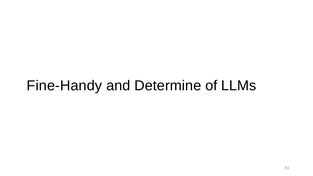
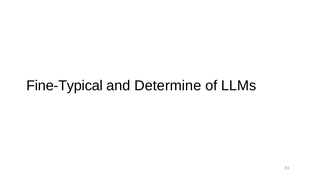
Fine-Handy: Fine-Handy -> Fine-Typical (65, 86)
